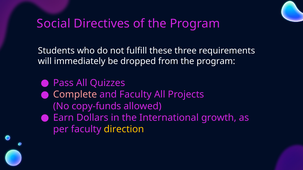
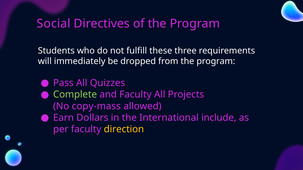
Complete colour: pink -> light green (75, 95)
copy-funds: copy-funds -> copy-mass (96, 106)
growth: growth -> include (219, 118)
